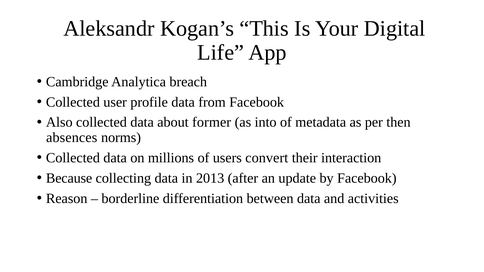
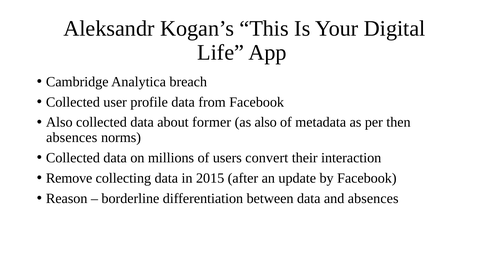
as into: into -> also (266, 122)
Because: Because -> Remove (69, 178)
2013: 2013 -> 2015 (210, 178)
and activities: activities -> absences (373, 199)
